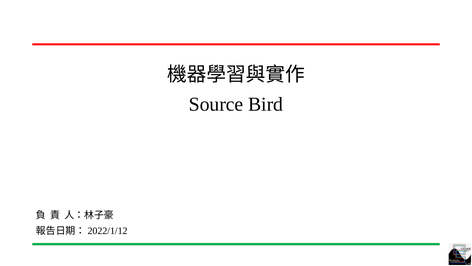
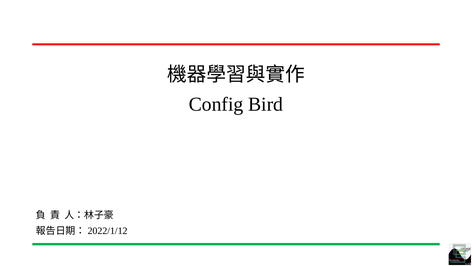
Source: Source -> Config (216, 104)
